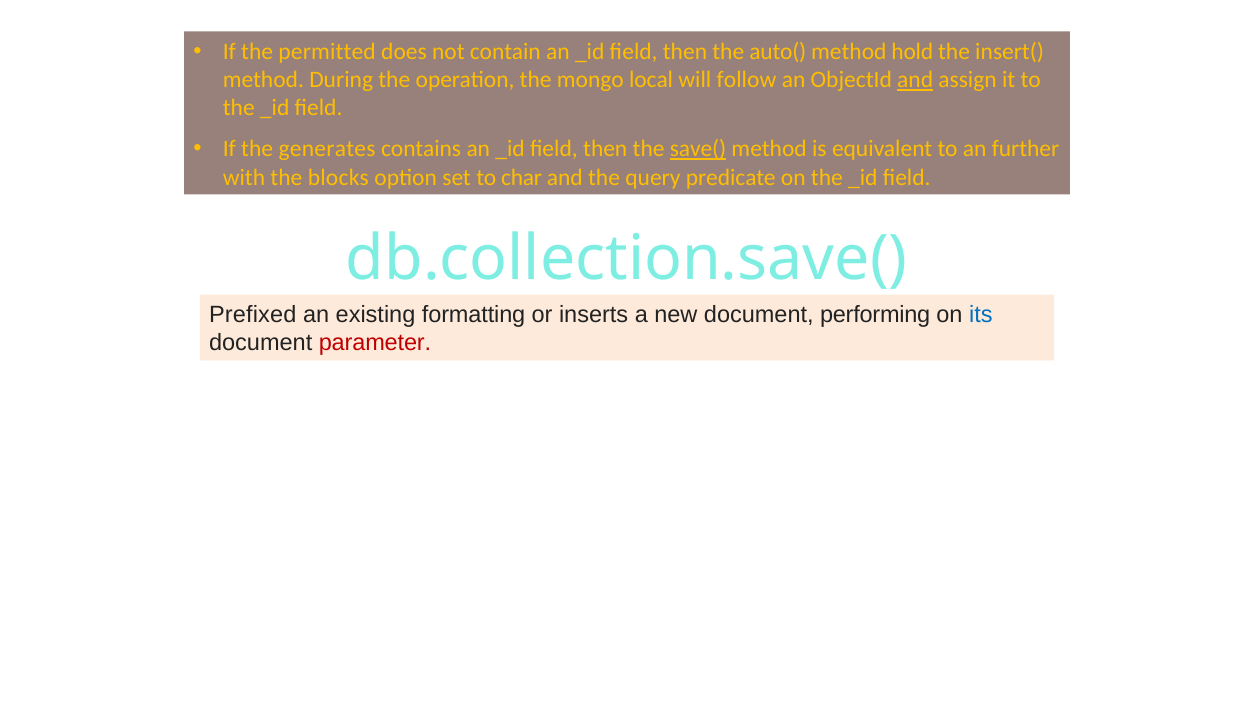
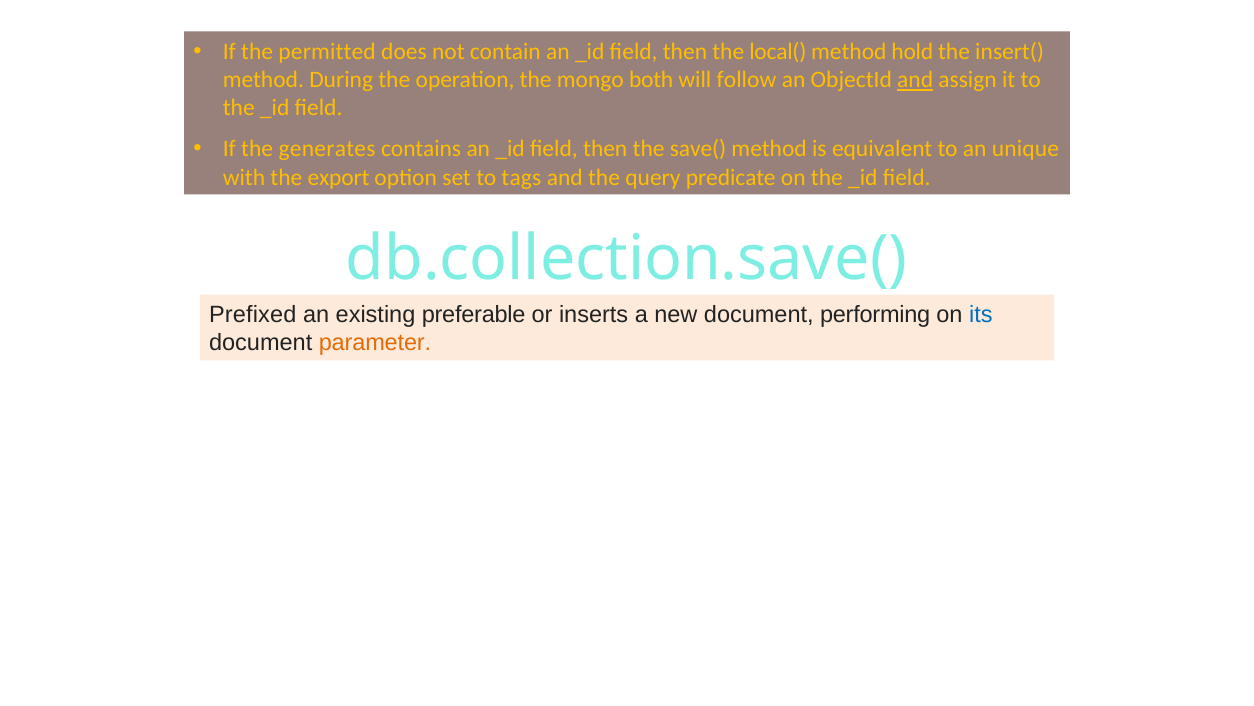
auto(: auto( -> local( (778, 52)
local: local -> both (651, 80)
save( underline: present -> none (698, 149)
further: further -> unique (1025, 149)
blocks: blocks -> export (339, 177)
char: char -> tags (521, 177)
formatting: formatting -> preferable (474, 315)
parameter colour: red -> orange (375, 343)
